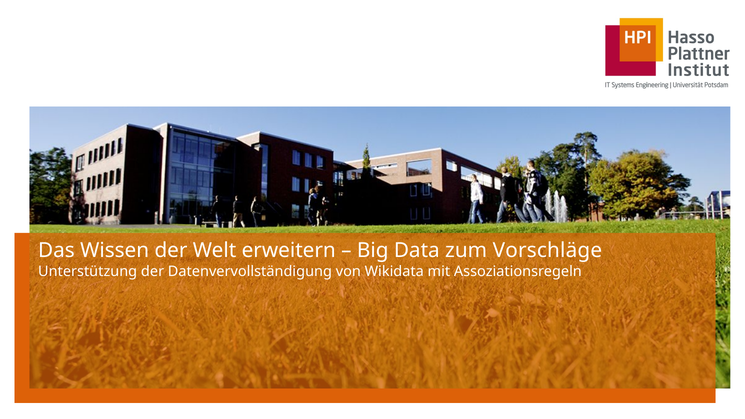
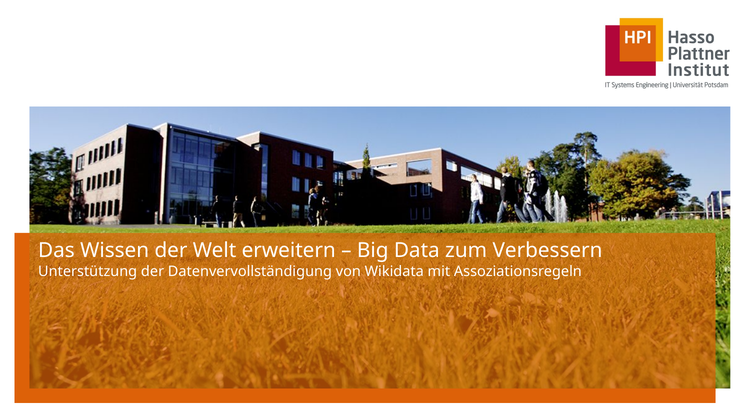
Vorschläge: Vorschläge -> Verbessern (547, 251)
